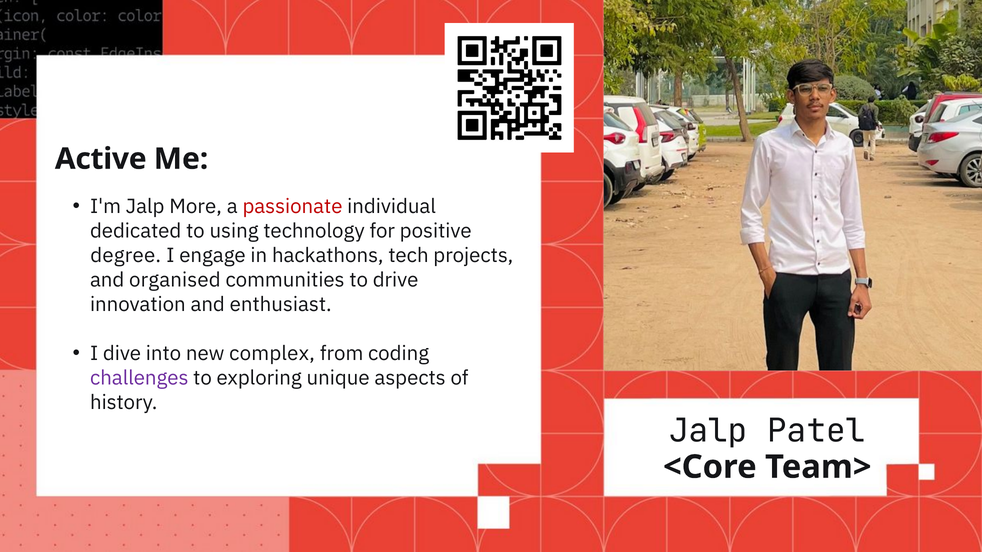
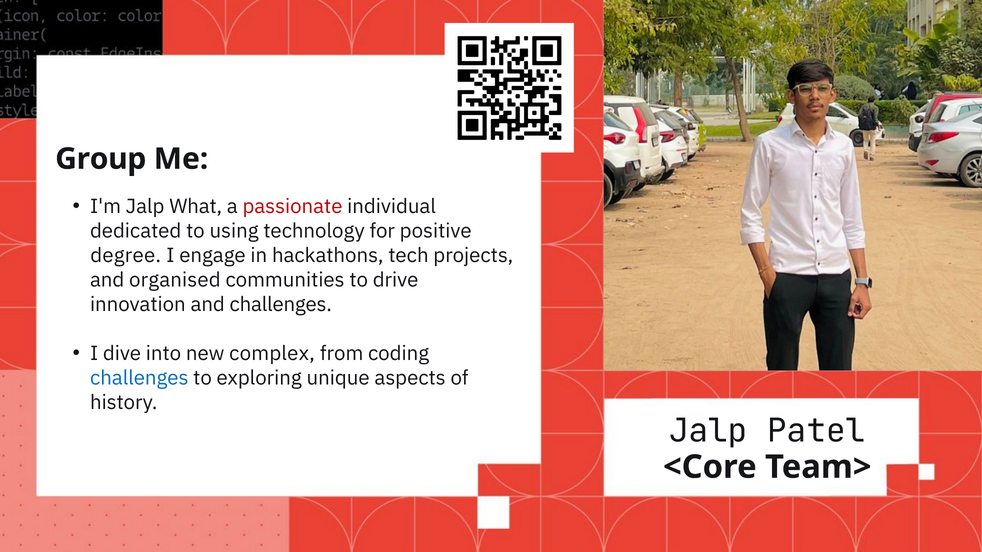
Active: Active -> Group (101, 159)
More: More -> What (196, 207)
and enthusiast: enthusiast -> challenges (281, 305)
challenges colour: purple -> blue (139, 378)
